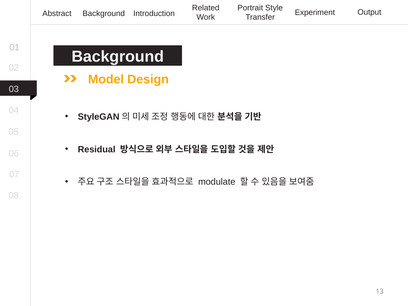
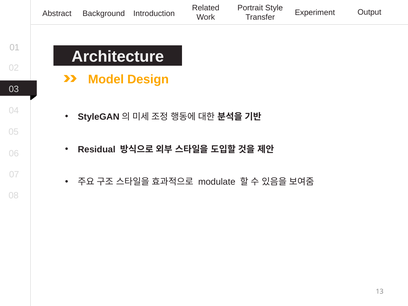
Background: Background -> Architecture (118, 57)
